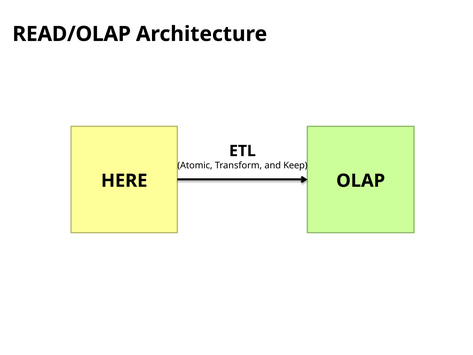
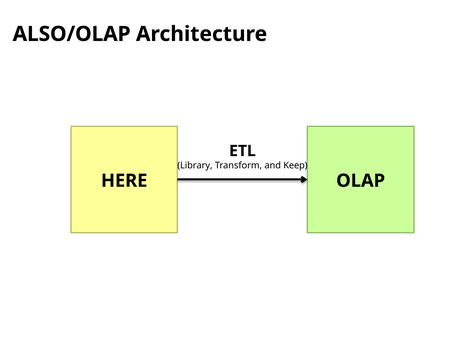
READ/OLAP: READ/OLAP -> ALSO/OLAP (72, 34)
Atomic: Atomic -> Library (195, 165)
